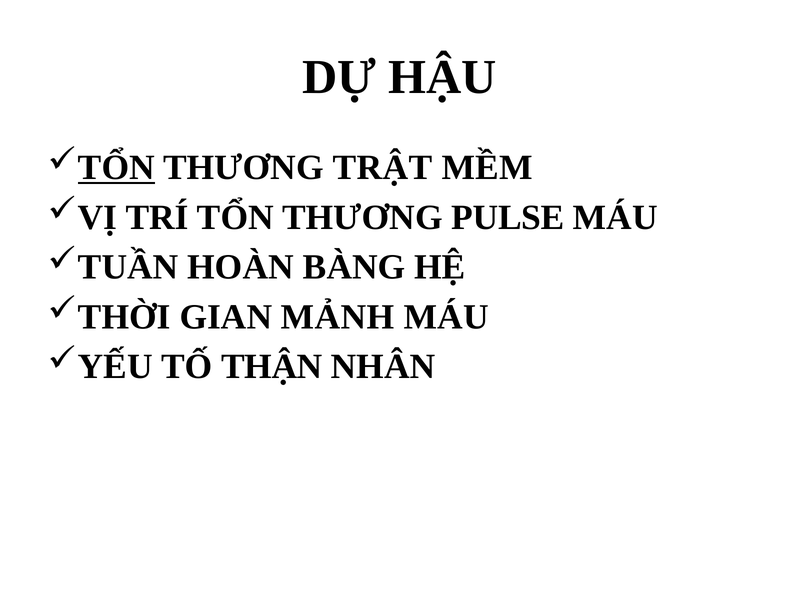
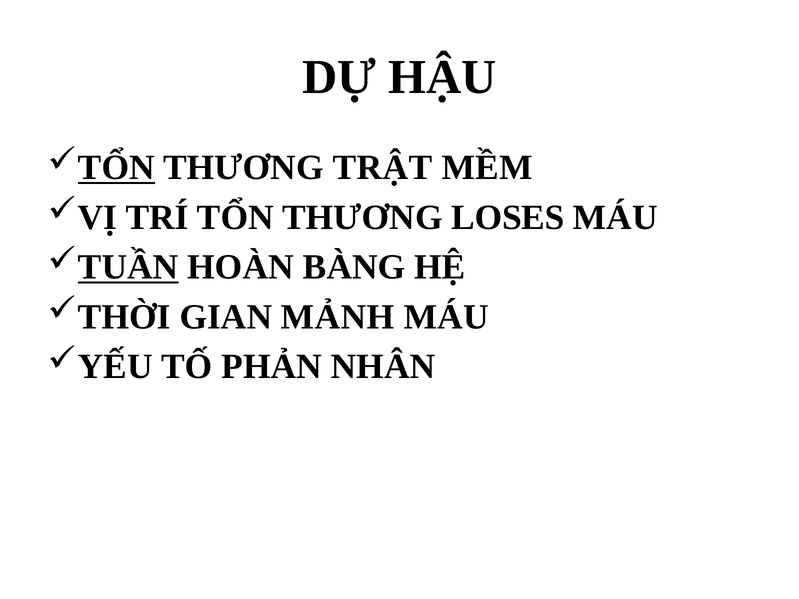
PULSE: PULSE -> LOSES (508, 217)
TUẦN underline: none -> present (128, 267)
THẬN: THẬN -> PHẢN (272, 367)
